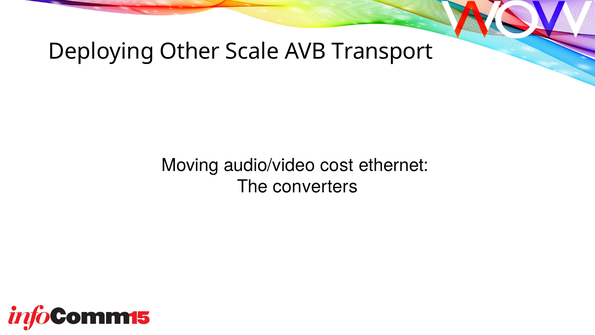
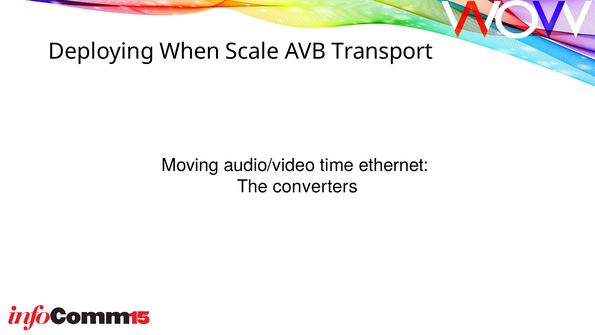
Other: Other -> When (190, 51)
cost: cost -> time (337, 165)
